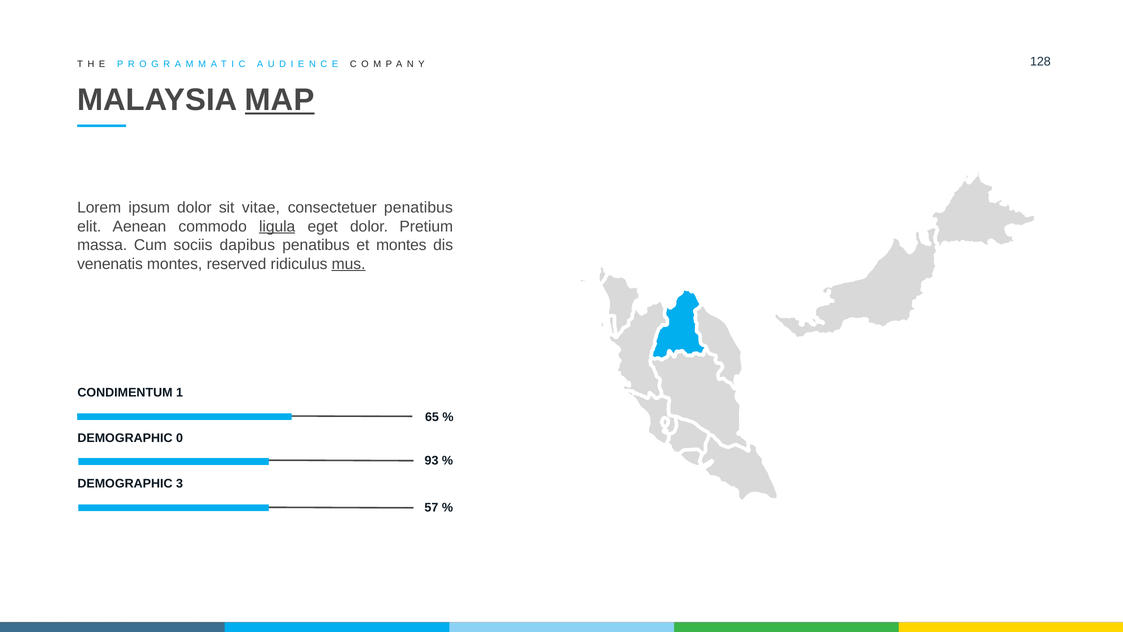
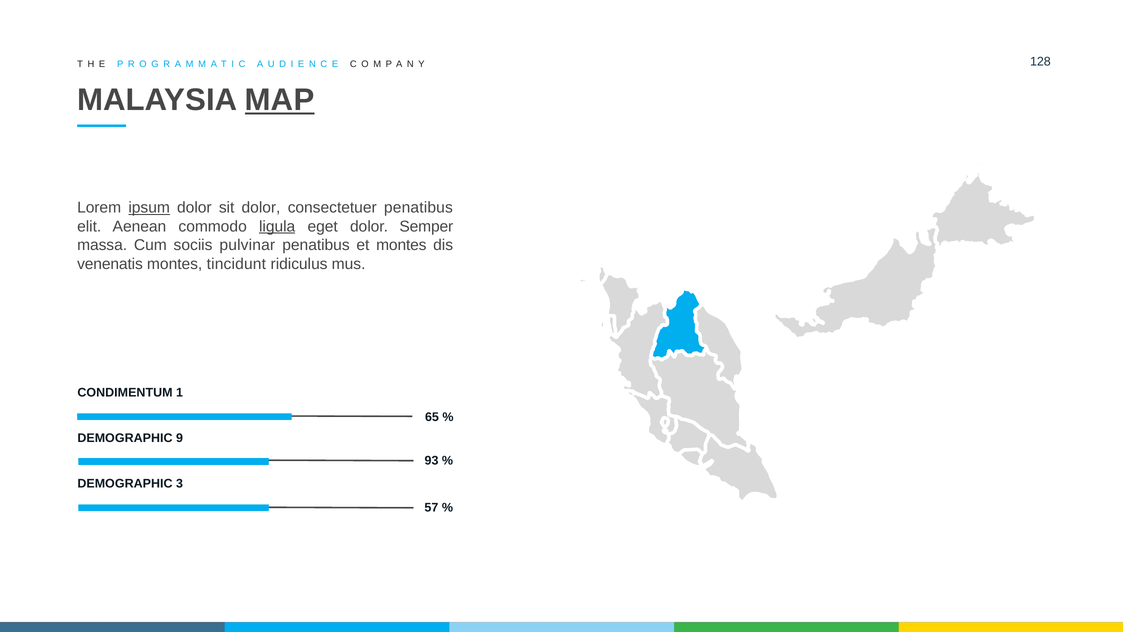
ipsum underline: none -> present (149, 208)
sit vitae: vitae -> dolor (261, 208)
Pretium: Pretium -> Semper (426, 226)
dapibus: dapibus -> pulvinar (247, 245)
reserved: reserved -> tincidunt (236, 264)
mus underline: present -> none (349, 264)
0: 0 -> 9 (180, 438)
